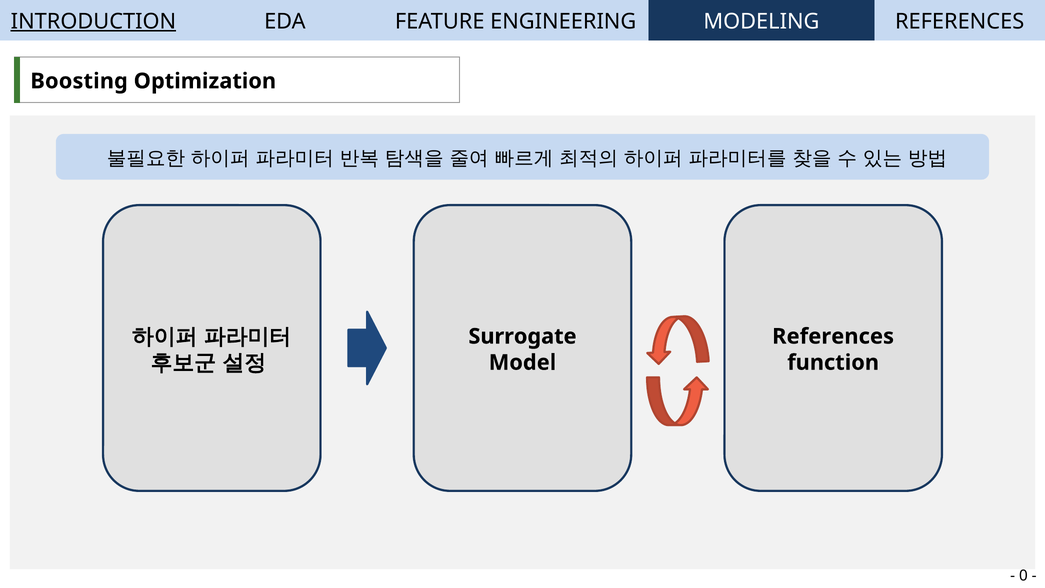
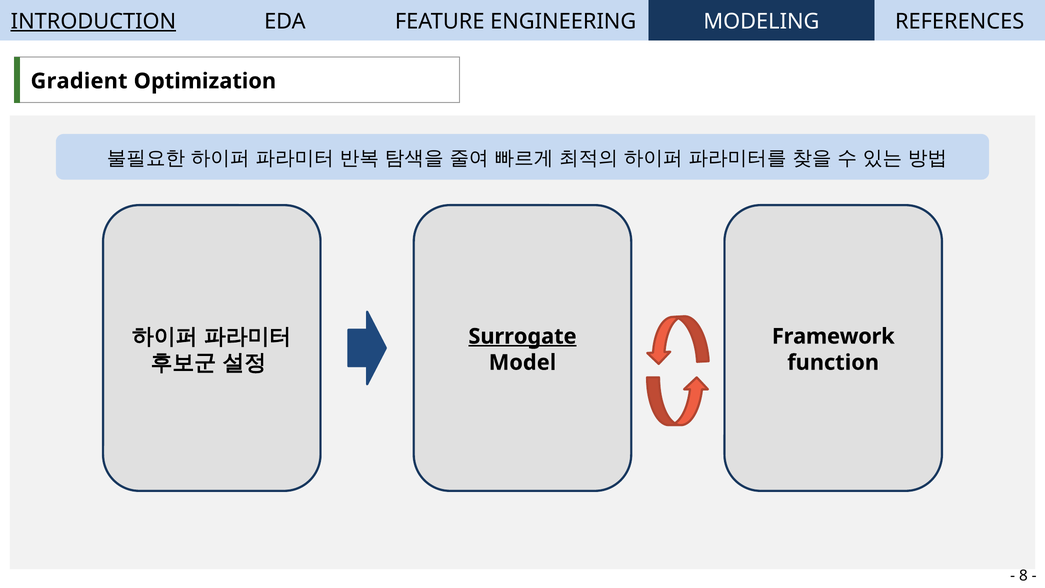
Boosting: Boosting -> Gradient (79, 81)
Surrogate underline: none -> present (522, 336)
References: References -> Framework (833, 336)
0: 0 -> 8 (1023, 575)
